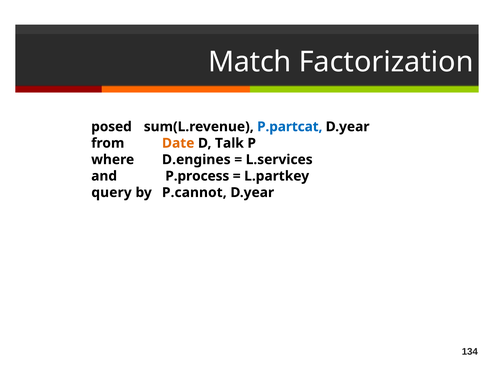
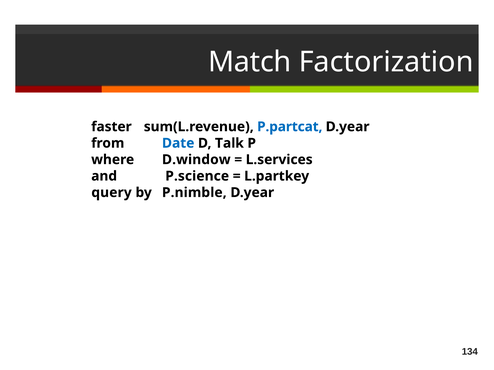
posed: posed -> faster (111, 127)
Date colour: orange -> blue (178, 143)
D.engines: D.engines -> D.window (196, 160)
P.process: P.process -> P.science (197, 176)
P.cannot: P.cannot -> P.nimble (194, 193)
